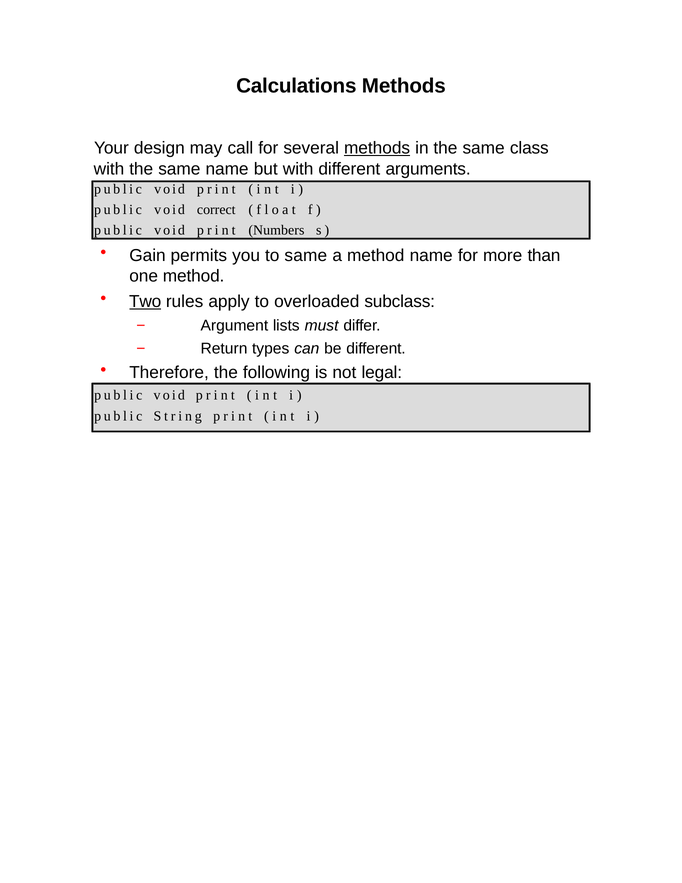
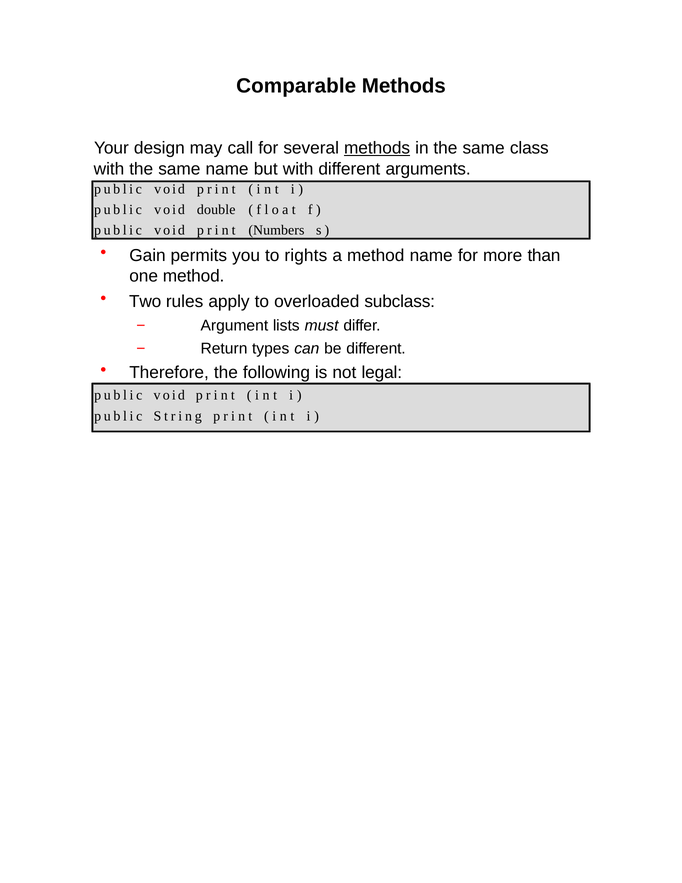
Calculations: Calculations -> Comparable (296, 86)
correct: correct -> double (216, 210)
to same: same -> rights (306, 255)
Two underline: present -> none (145, 301)
